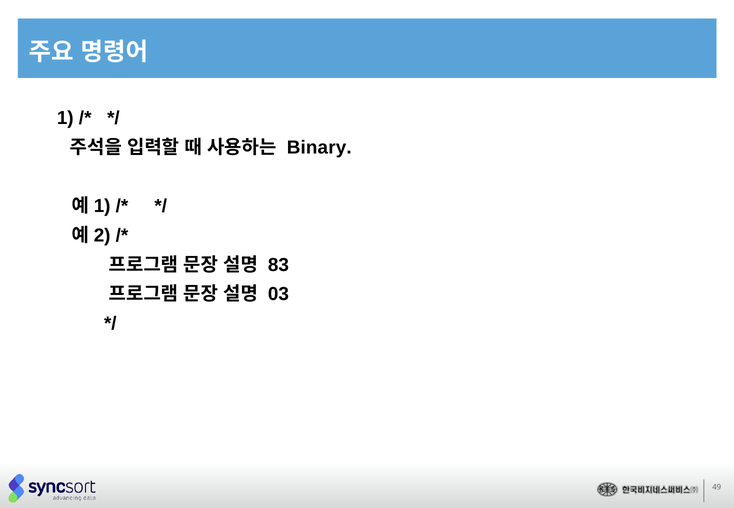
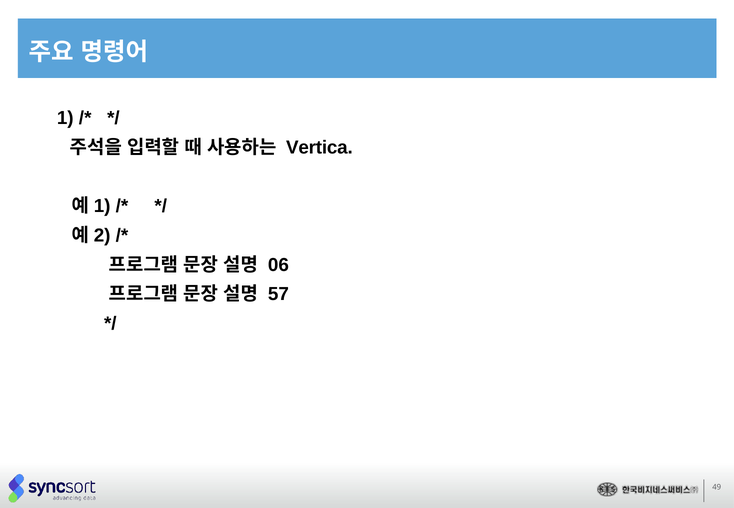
Binary: Binary -> Vertica (319, 147)
83: 83 -> 06 (278, 265)
03: 03 -> 57 (278, 294)
